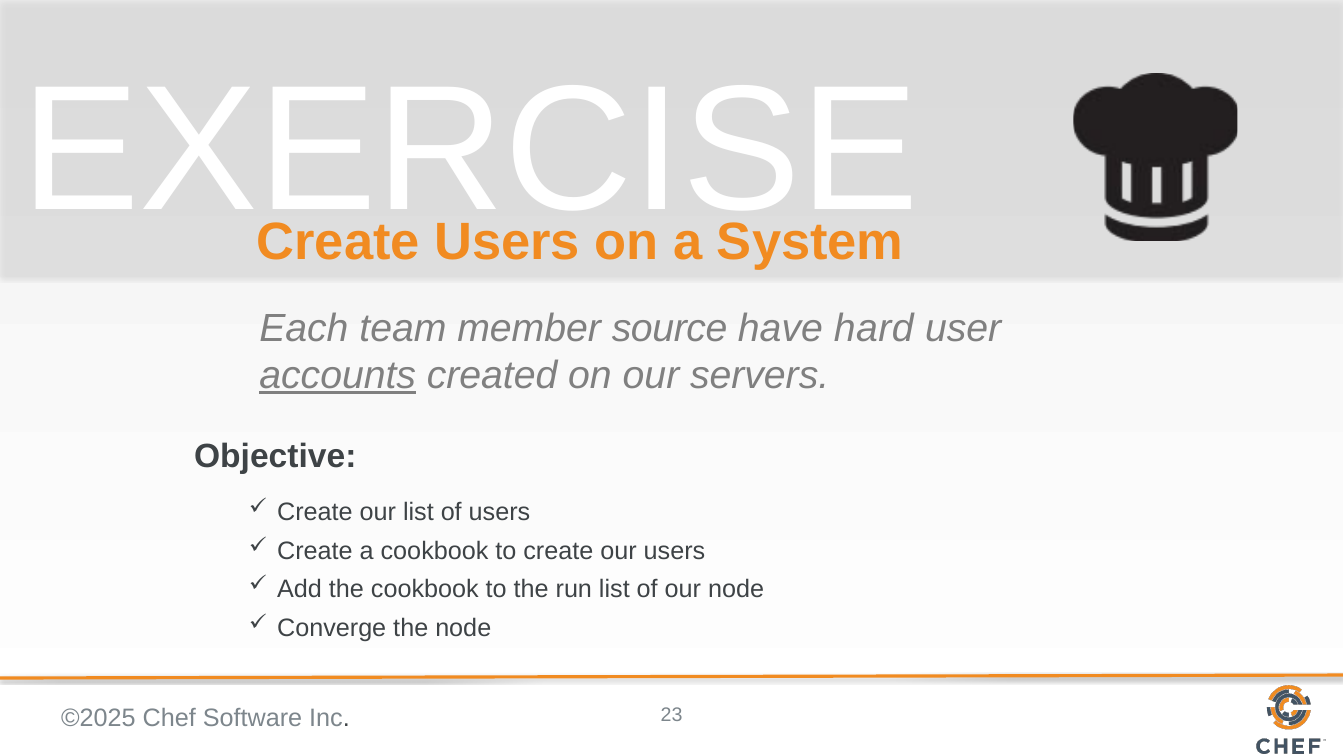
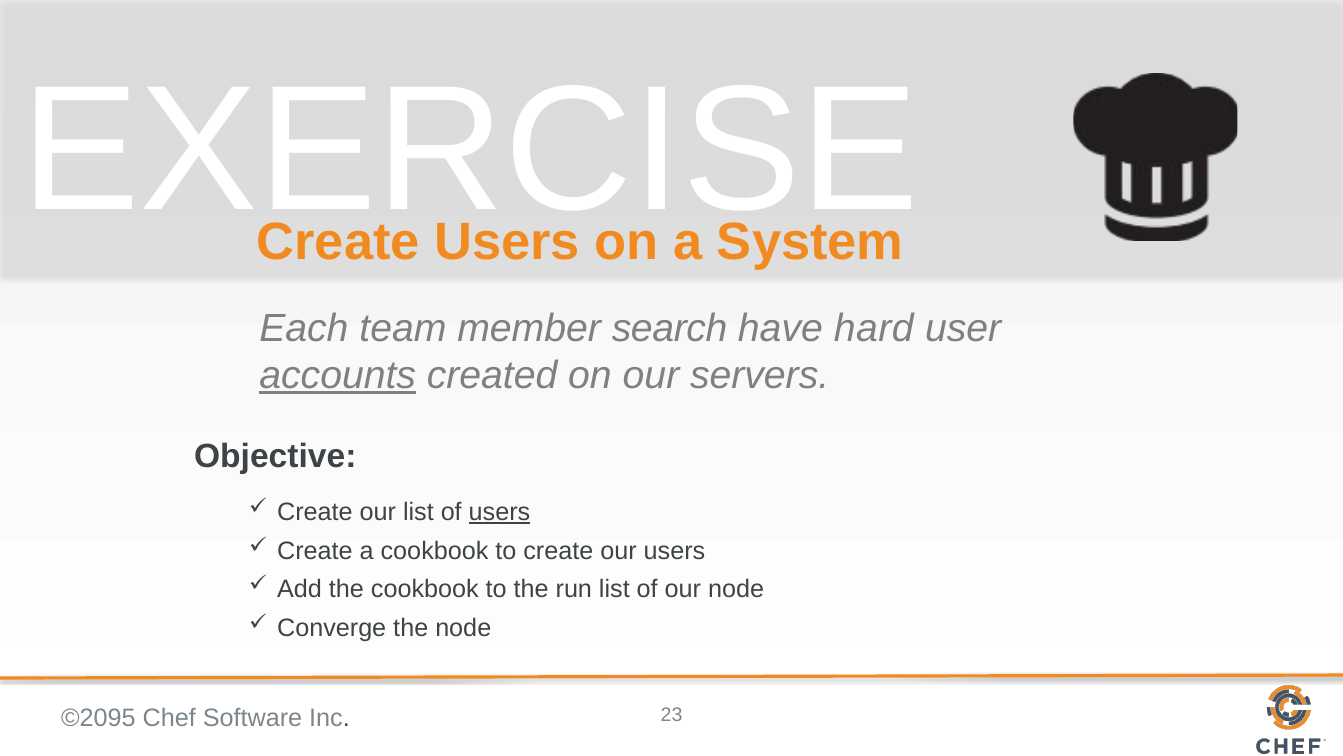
source: source -> search (670, 328)
users underline: none -> present (499, 512)
©2025: ©2025 -> ©2095 (98, 718)
